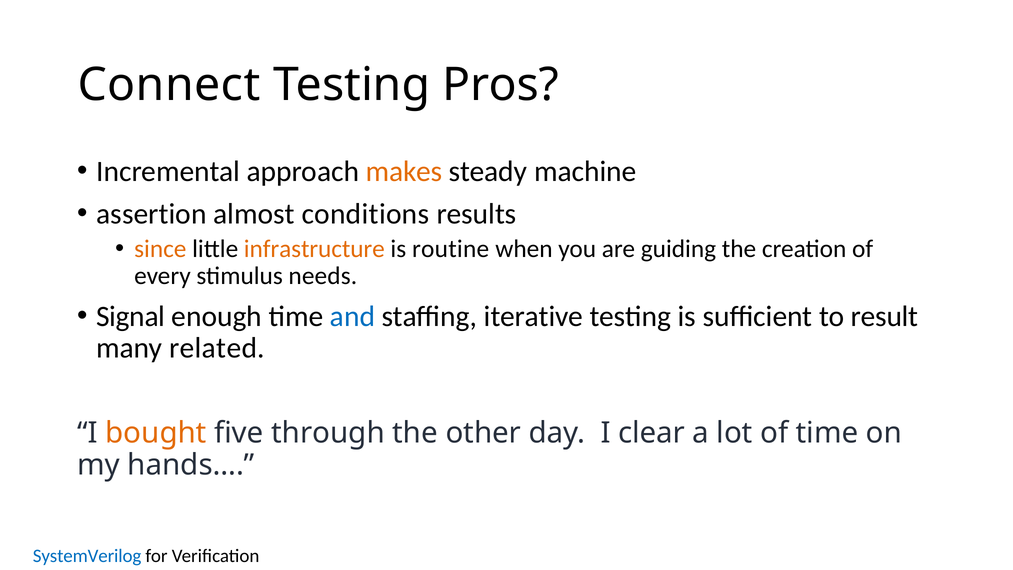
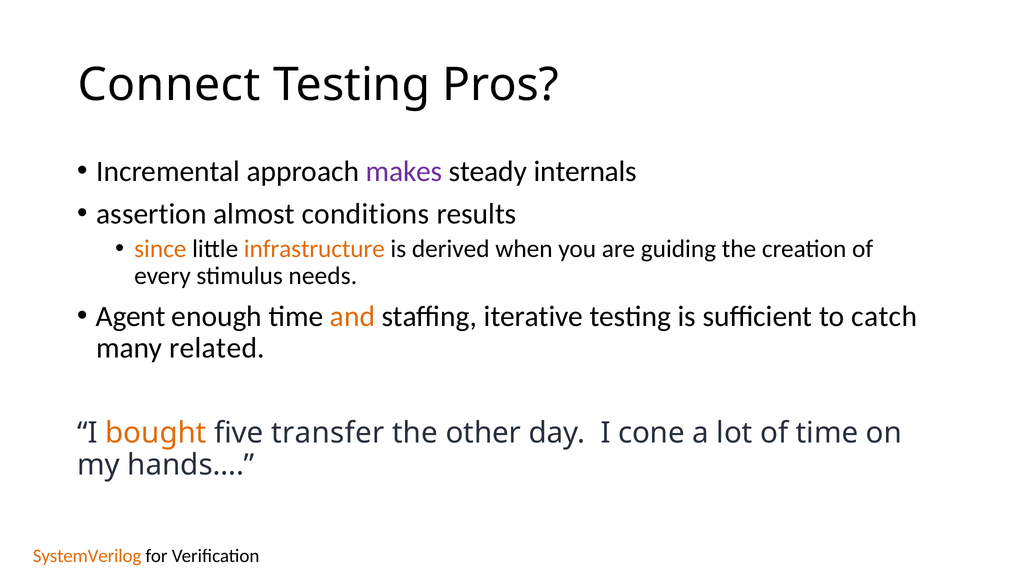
makes colour: orange -> purple (404, 171)
machine: machine -> internals (585, 171)
routine: routine -> derived (451, 249)
Signal: Signal -> Agent (131, 316)
and colour: blue -> orange (353, 316)
result: result -> catch (884, 316)
through: through -> transfer (328, 433)
clear: clear -> cone (651, 433)
SystemVerilog colour: blue -> orange (87, 556)
